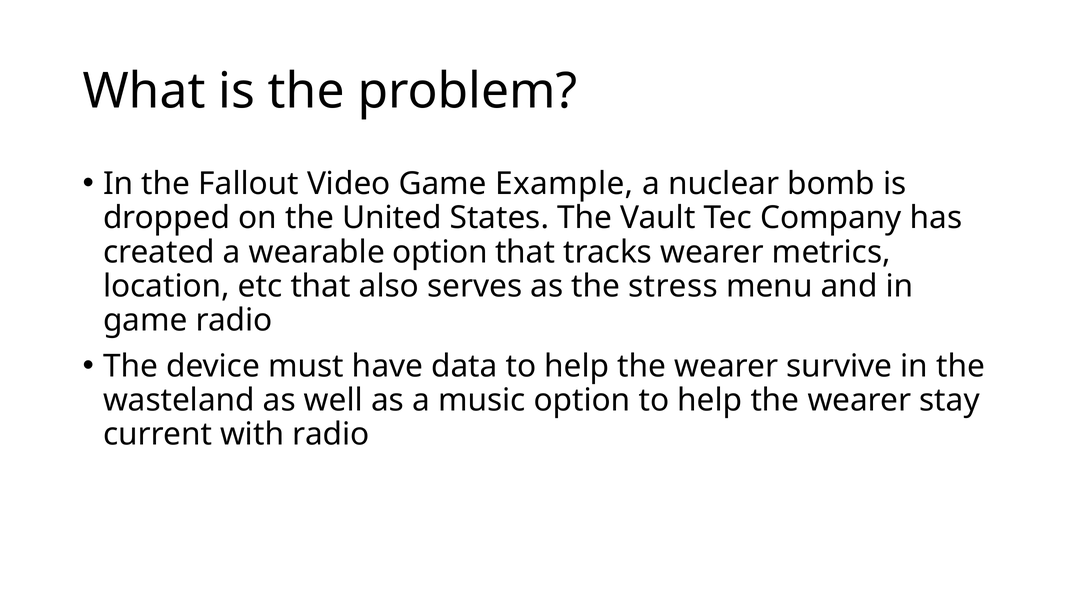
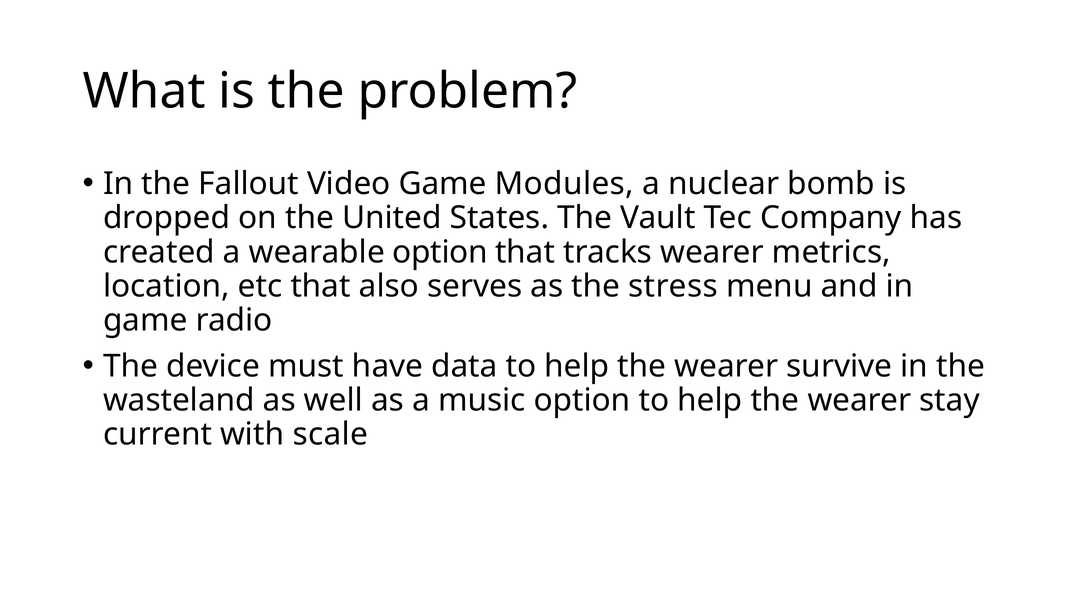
Example: Example -> Modules (564, 183)
with radio: radio -> scale (330, 434)
